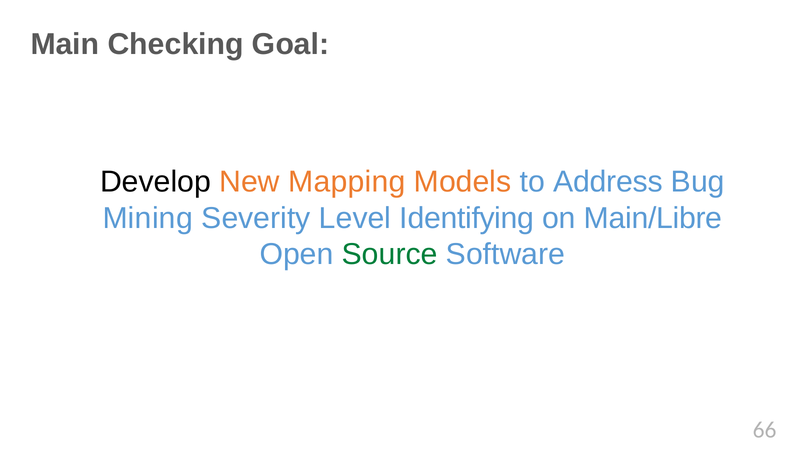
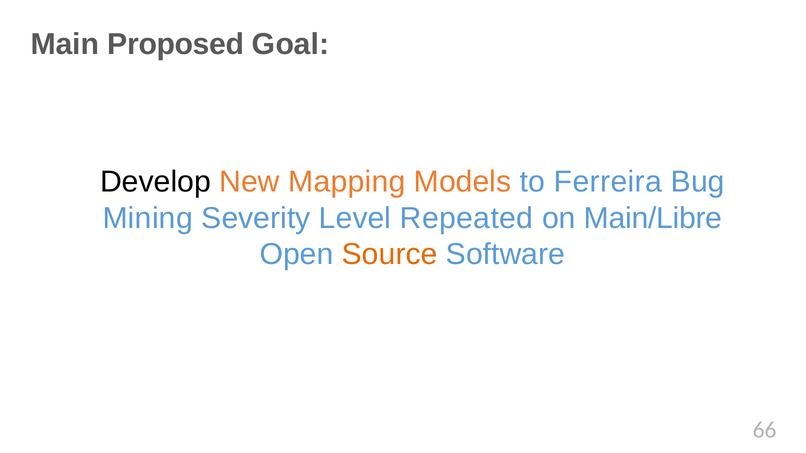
Checking: Checking -> Proposed (176, 44)
Address: Address -> Ferreira (608, 182)
Identifying: Identifying -> Repeated (467, 218)
Source colour: green -> orange (390, 255)
